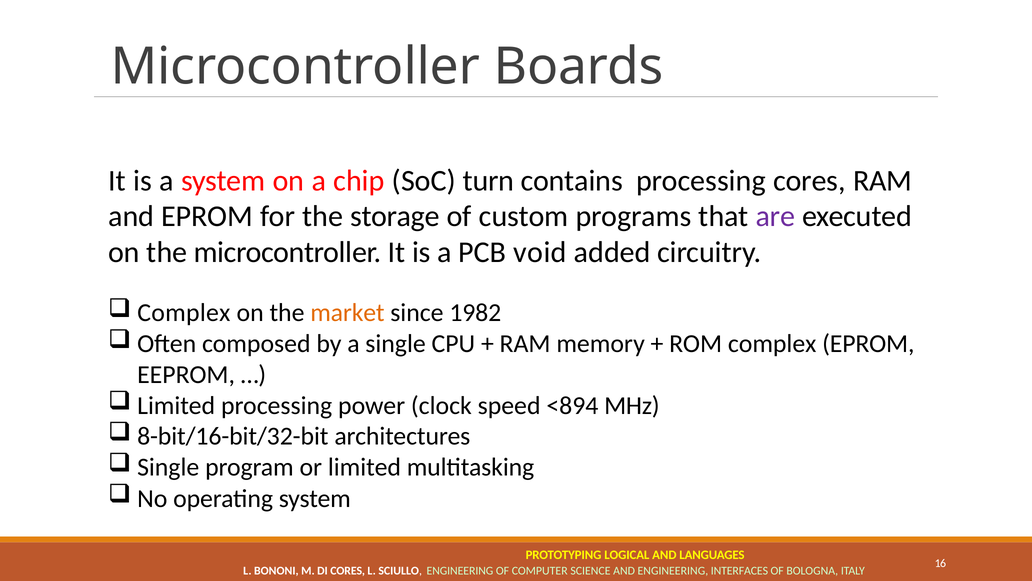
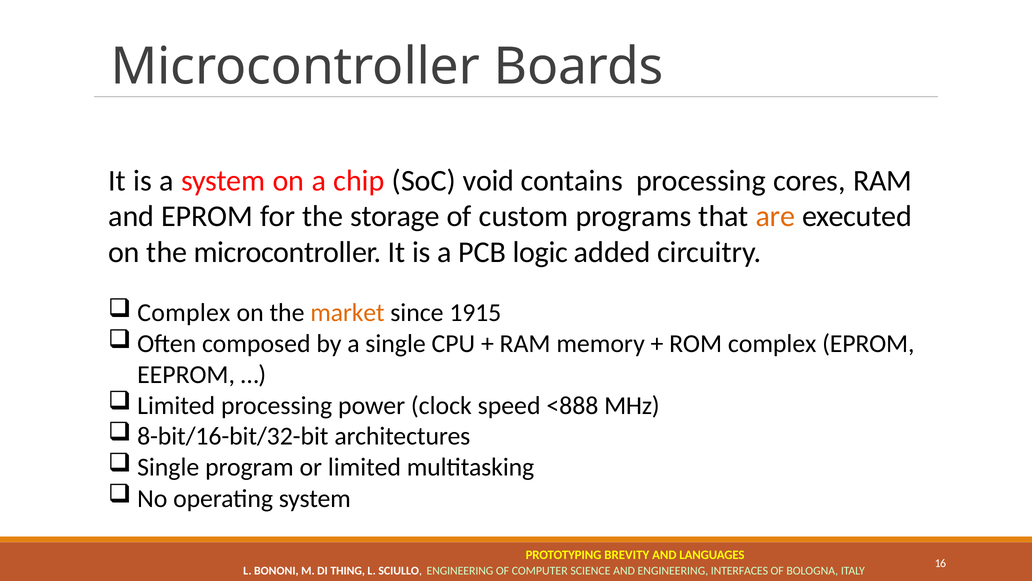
turn: turn -> void (488, 180)
are colour: purple -> orange (775, 216)
void: void -> logic (540, 252)
1982: 1982 -> 1915 (475, 313)
<894: <894 -> <888 (572, 405)
LOGICAL: LOGICAL -> BREVITY (627, 555)
DI CORES: CORES -> THING (348, 570)
